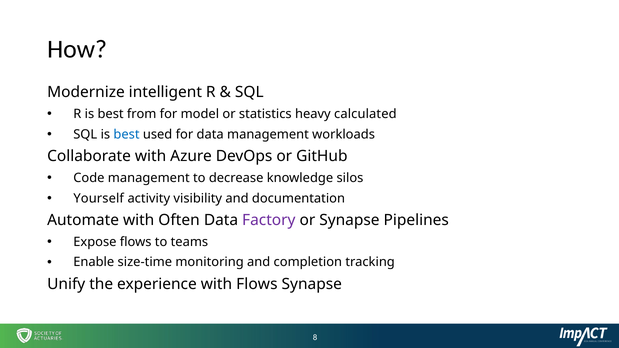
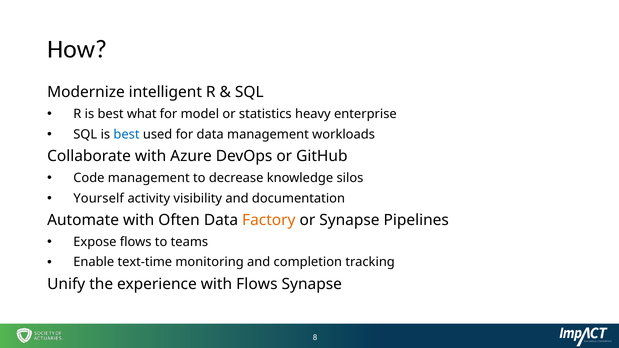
from: from -> what (142, 114)
calculated: calculated -> enterprise (365, 114)
Factory colour: purple -> orange (269, 220)
size-time: size-time -> text-time (145, 262)
